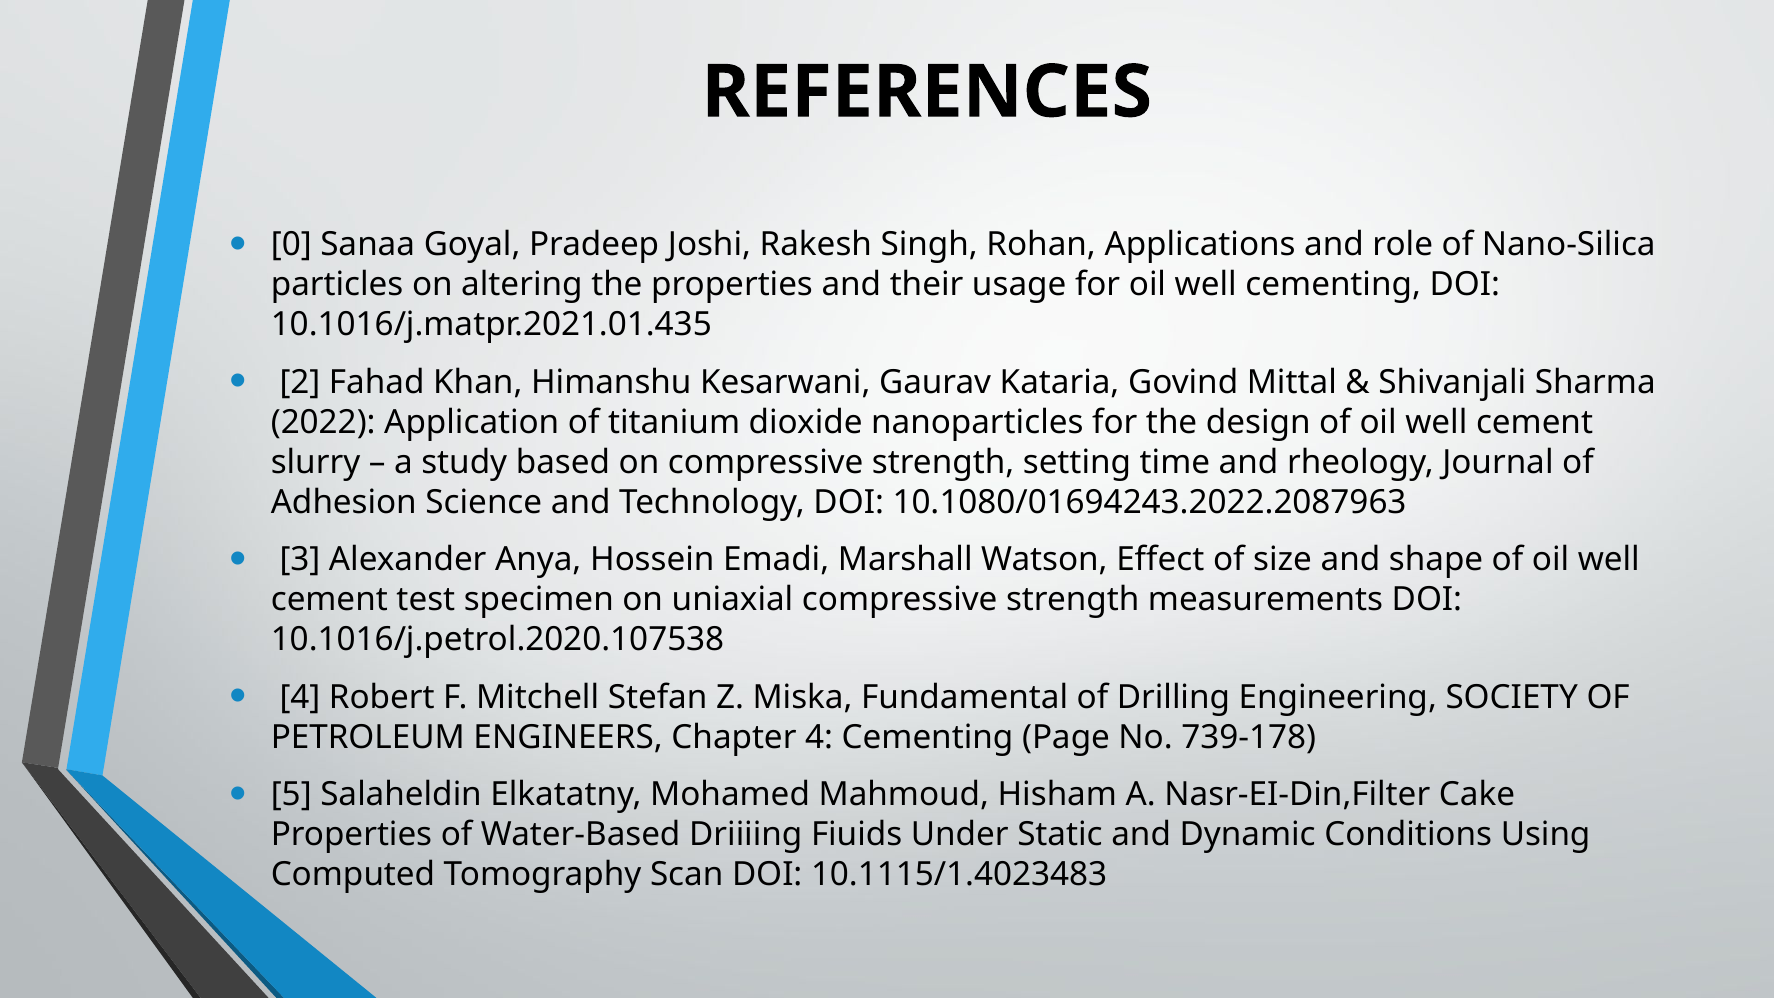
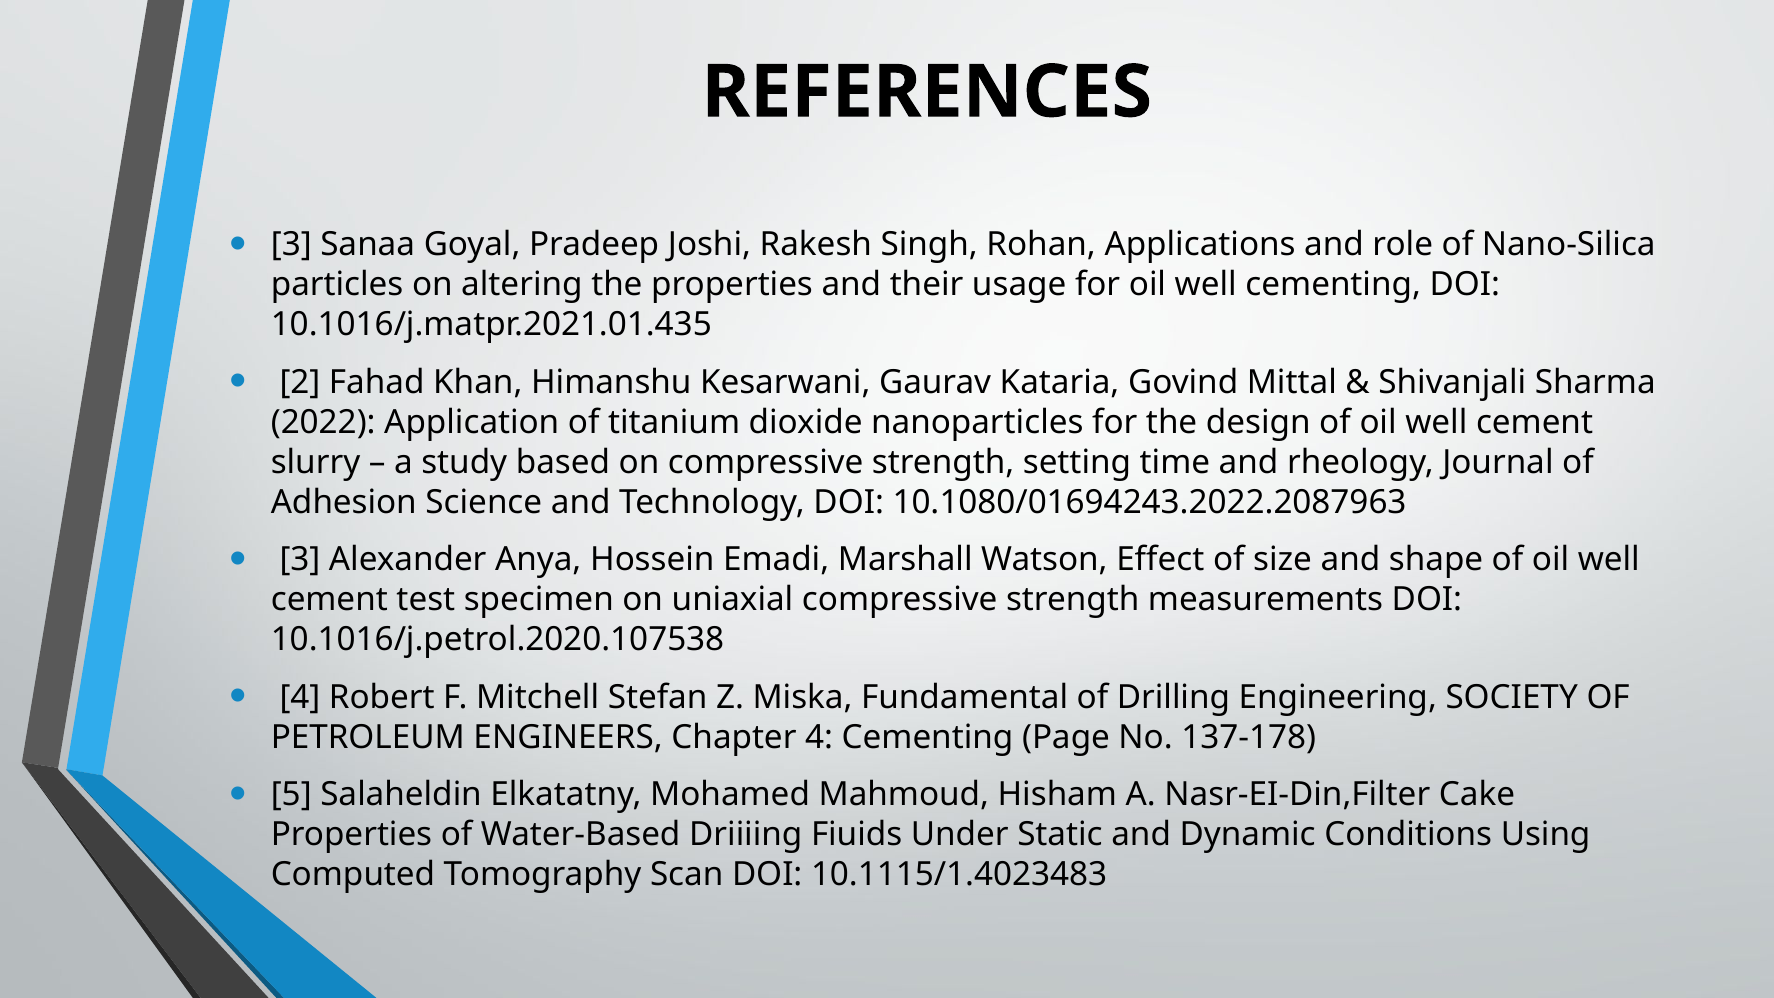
0: 0 -> 3 (291, 245)
739-178: 739-178 -> 137-178 (1249, 737)
